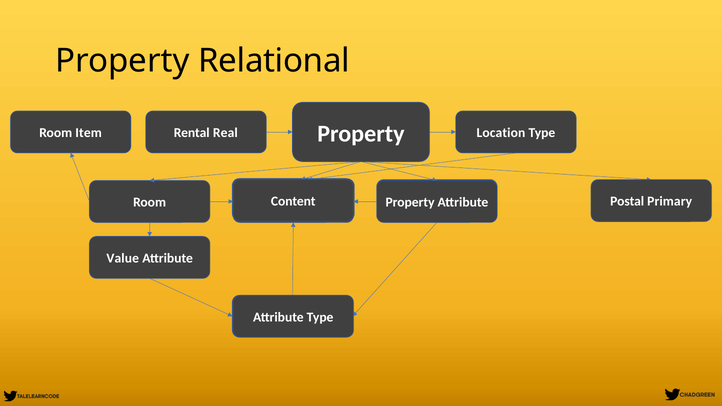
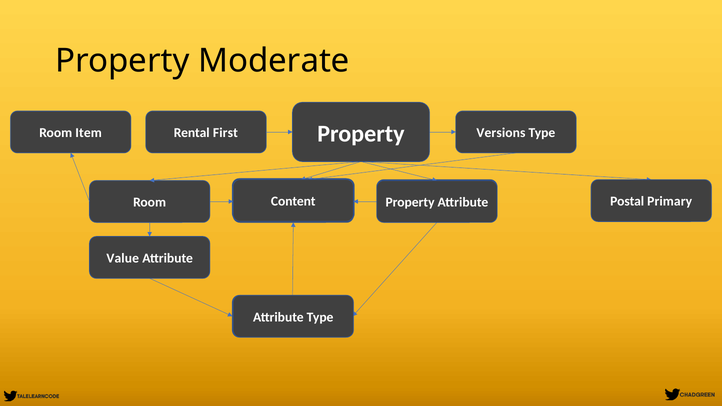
Relational: Relational -> Moderate (274, 61)
Real: Real -> First (225, 133)
Location: Location -> Versions (501, 133)
